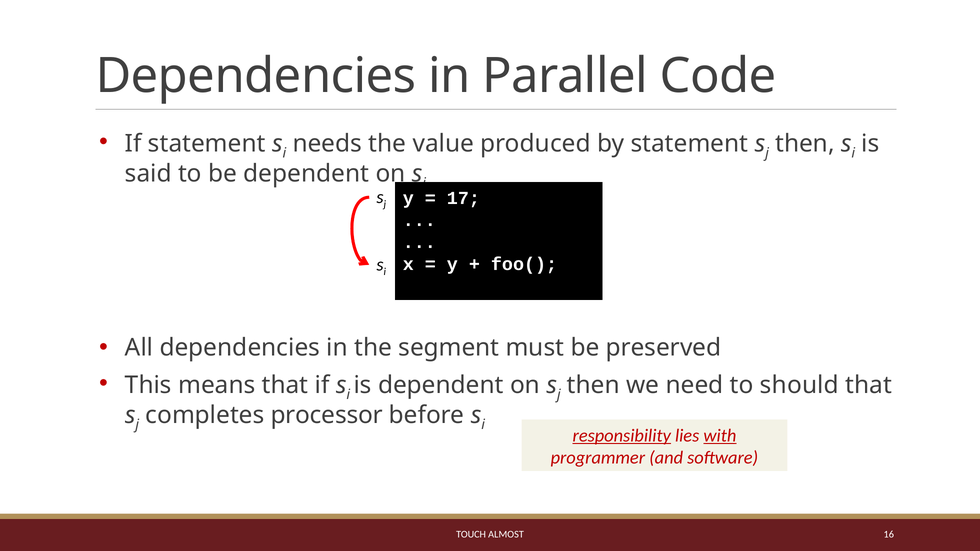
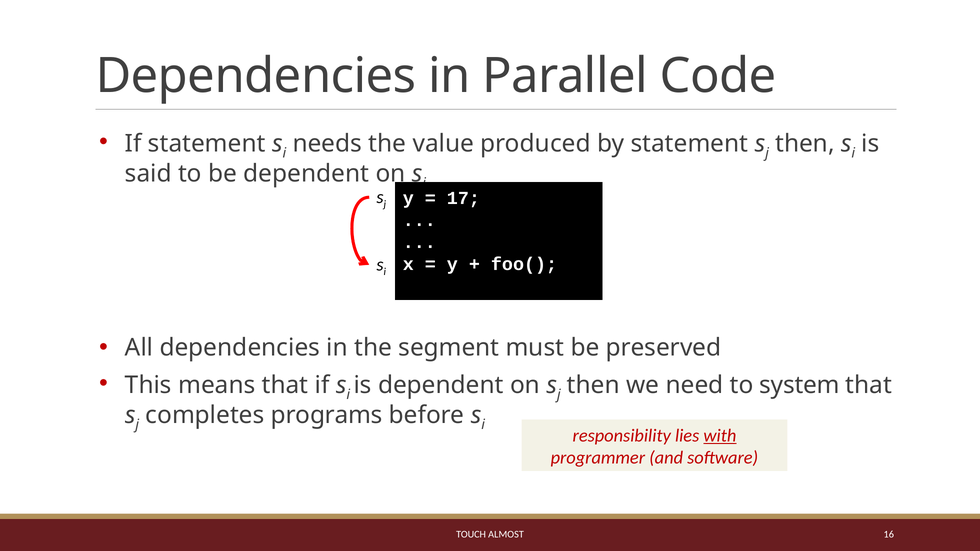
should: should -> system (800, 385)
processor: processor -> programs (327, 415)
responsibility underline: present -> none (622, 436)
